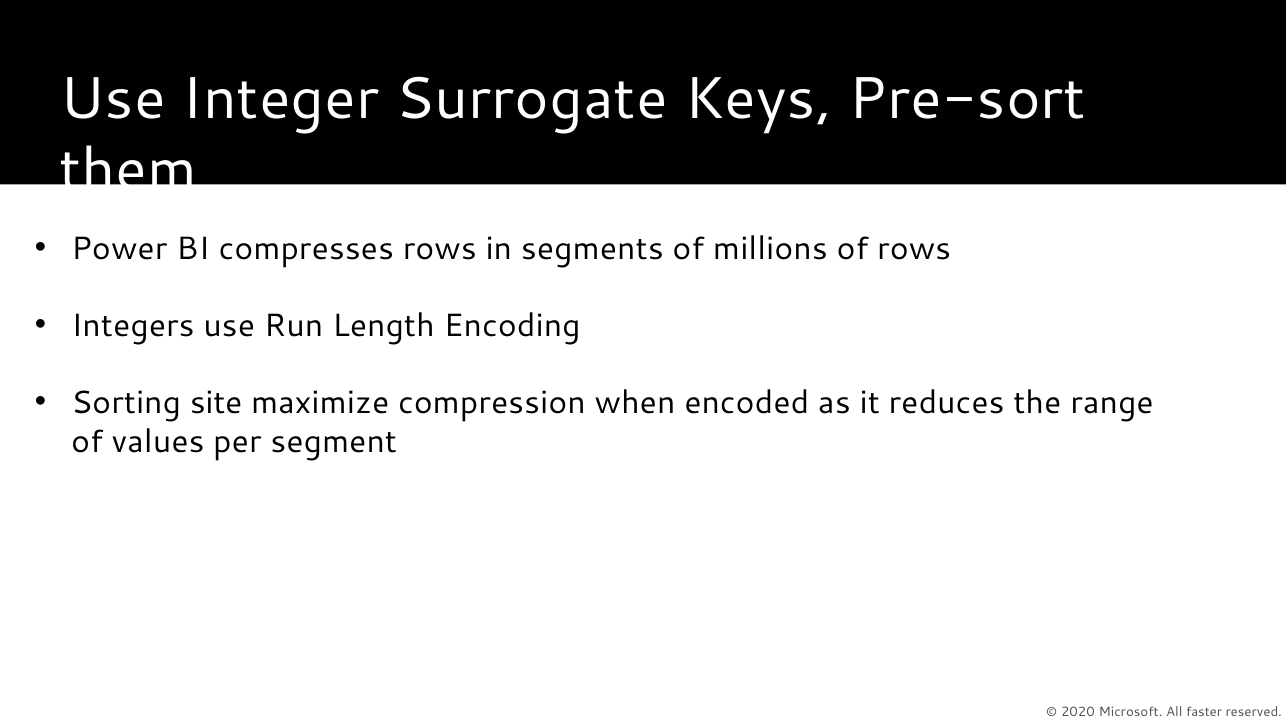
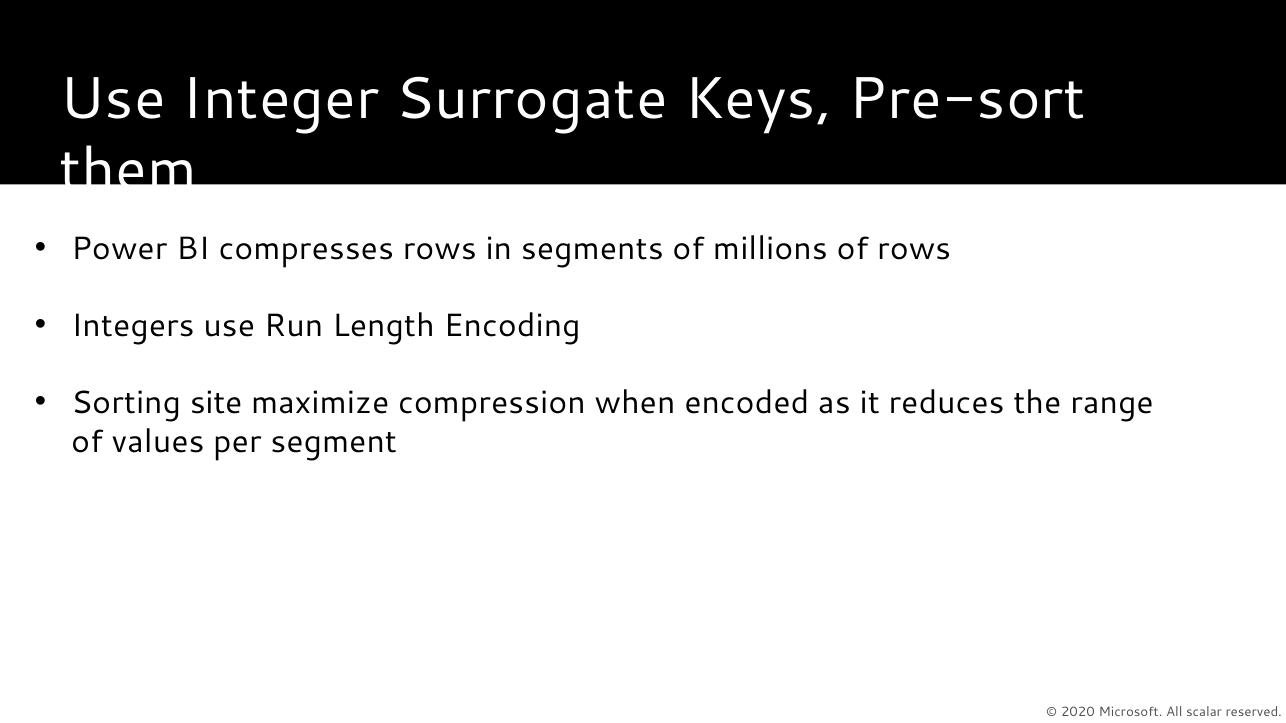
faster: faster -> scalar (1204, 713)
